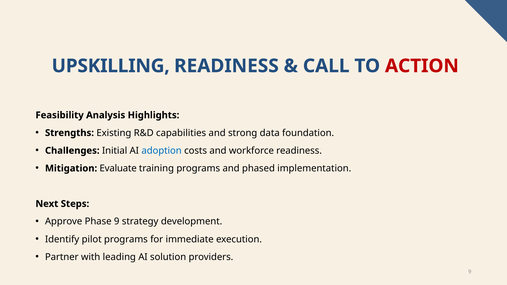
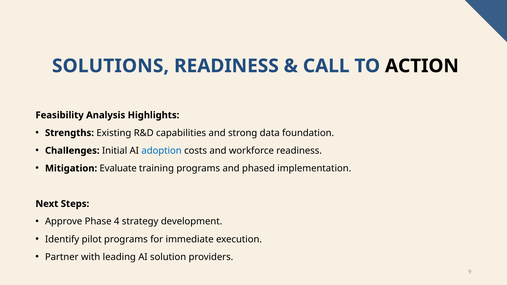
UPSKILLING: UPSKILLING -> SOLUTIONS (110, 66)
ACTION colour: red -> black (422, 66)
Phase 9: 9 -> 4 (117, 222)
